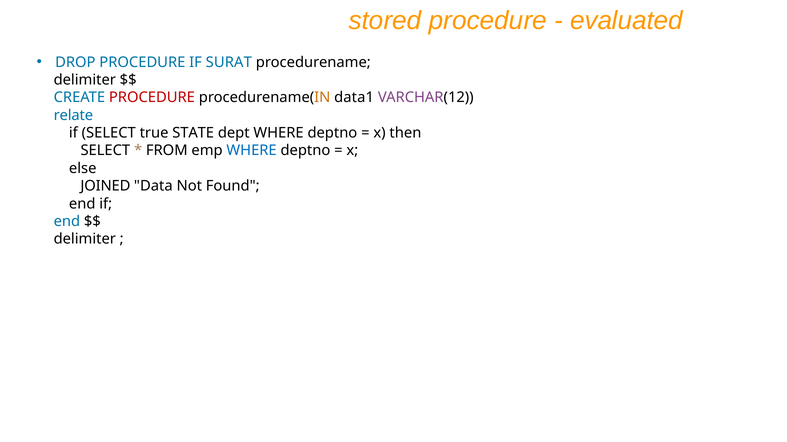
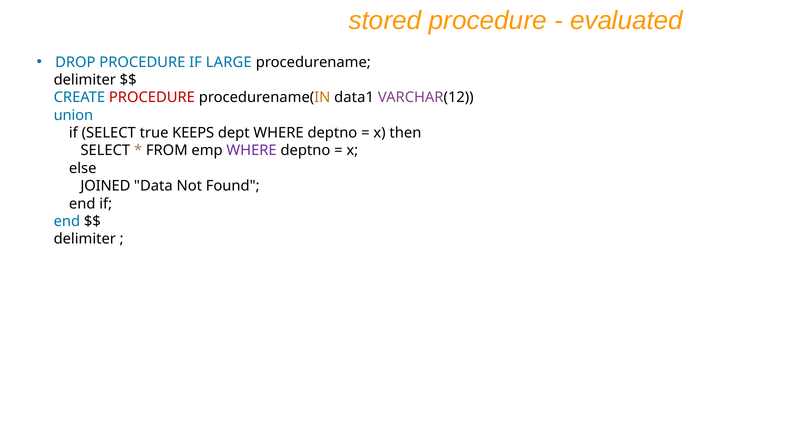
SURAT: SURAT -> LARGE (229, 62)
relate: relate -> union (73, 115)
STATE: STATE -> KEEPS (193, 133)
WHERE colour: blue -> purple (252, 151)
